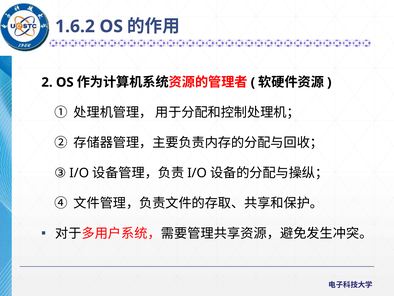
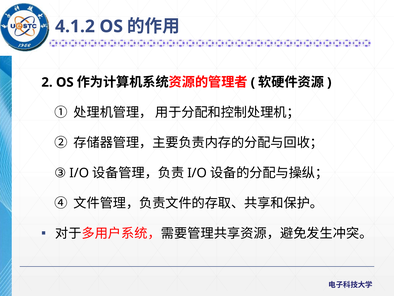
1.6.2: 1.6.2 -> 4.1.2 (75, 26)
